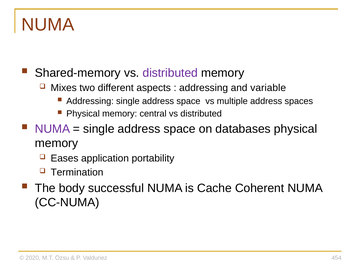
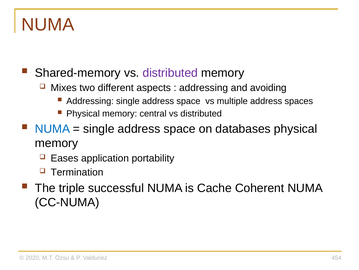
variable: variable -> avoiding (268, 88)
NUMA colour: purple -> blue (53, 128)
body: body -> triple (72, 188)
